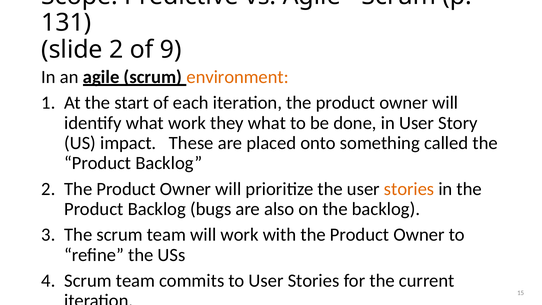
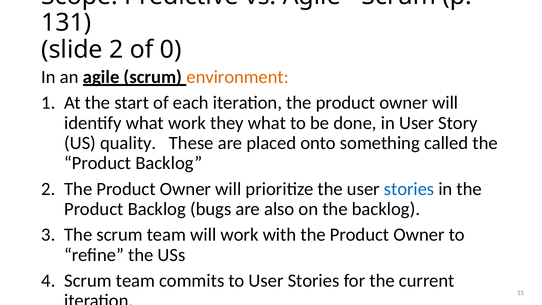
9: 9 -> 0 (171, 49)
impact: impact -> quality (128, 143)
stories colour: orange -> blue (409, 189)
